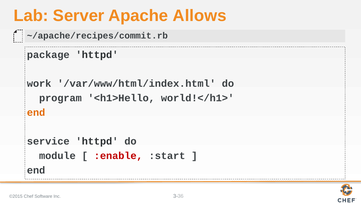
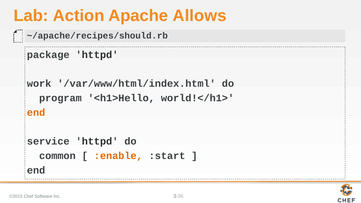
Server: Server -> Action (79, 16)
~/apache/recipes/commit.rb: ~/apache/recipes/commit.rb -> ~/apache/recipes/should.rb (97, 36)
module: module -> common (57, 156)
:enable colour: red -> orange (118, 156)
